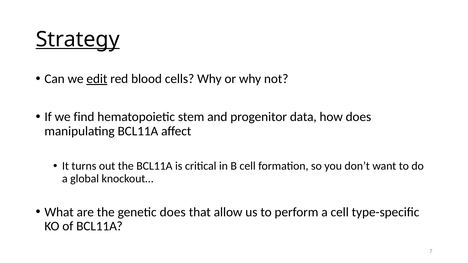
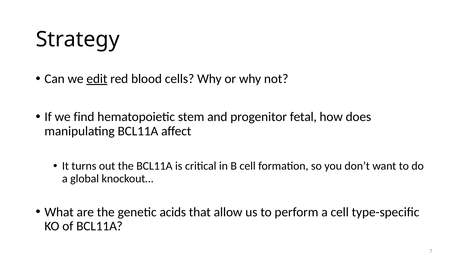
Strategy underline: present -> none (78, 39)
data: data -> fetal (303, 117)
genetic does: does -> acids (173, 212)
